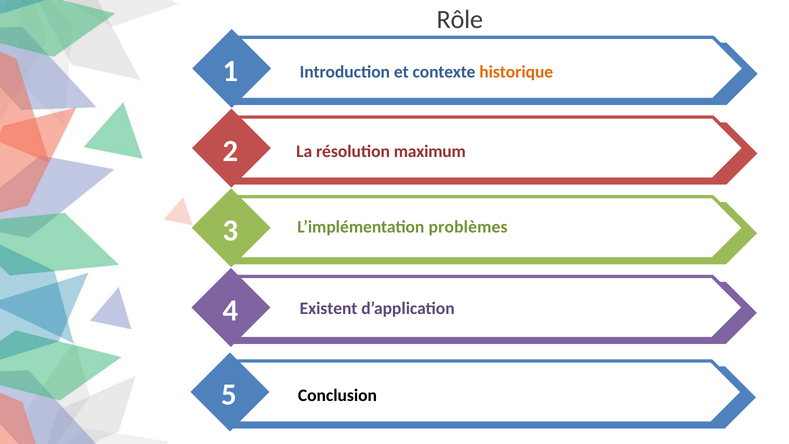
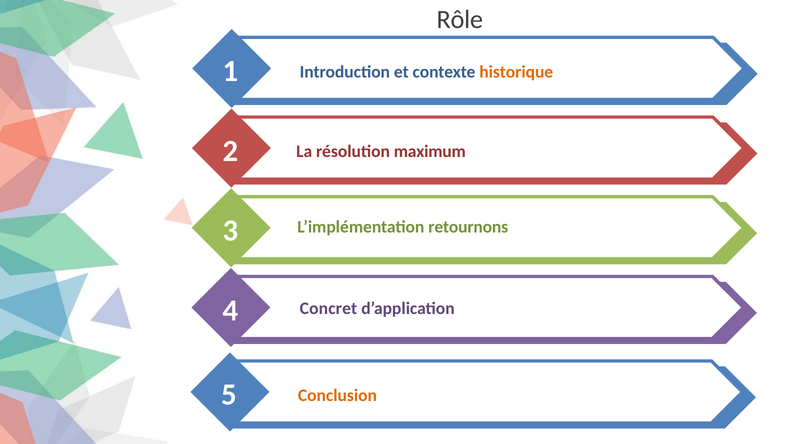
problèmes: problèmes -> retournons (468, 227)
Existent: Existent -> Concret (328, 309)
Conclusion colour: black -> orange (337, 396)
